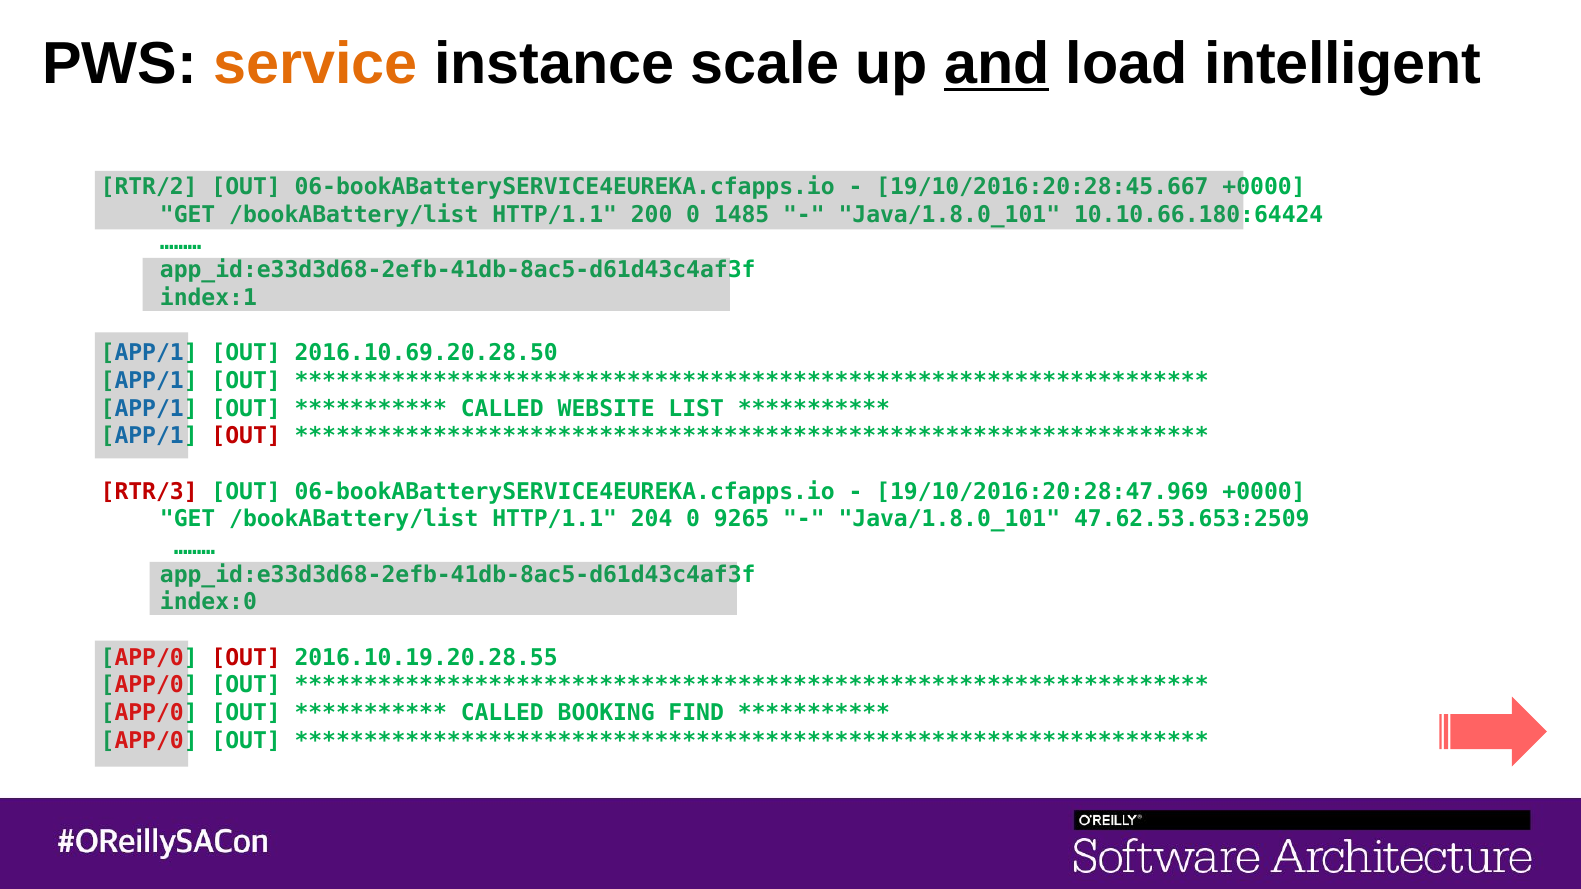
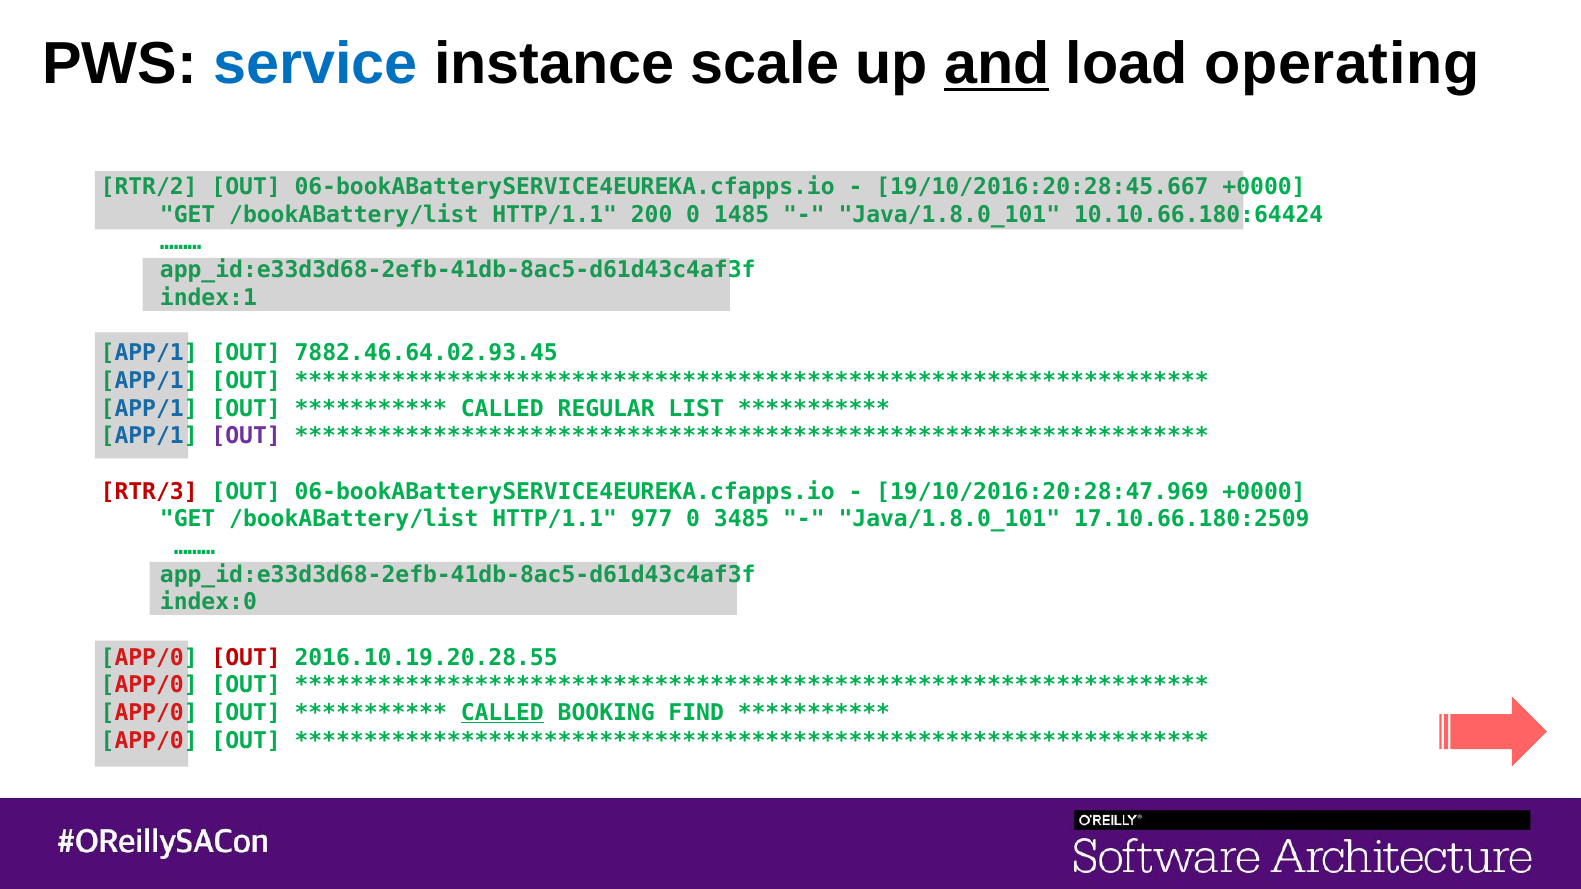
service colour: orange -> blue (316, 64)
intelligent: intelligent -> operating (1342, 64)
2016.10.69.20.28.50: 2016.10.69.20.28.50 -> 7882.46.64.02.93.45 (426, 353)
WEBSITE: WEBSITE -> REGULAR (606, 409)
OUT colour: red -> purple (246, 436)
204: 204 -> 977 (652, 519)
9265: 9265 -> 3485 (742, 519)
47.62.53.653:2509: 47.62.53.653:2509 -> 17.10.66.180:2509 (1192, 519)
CALLED underline: none -> present (502, 713)
